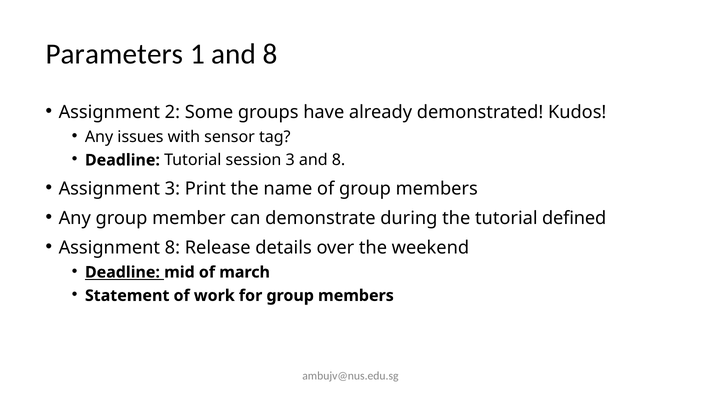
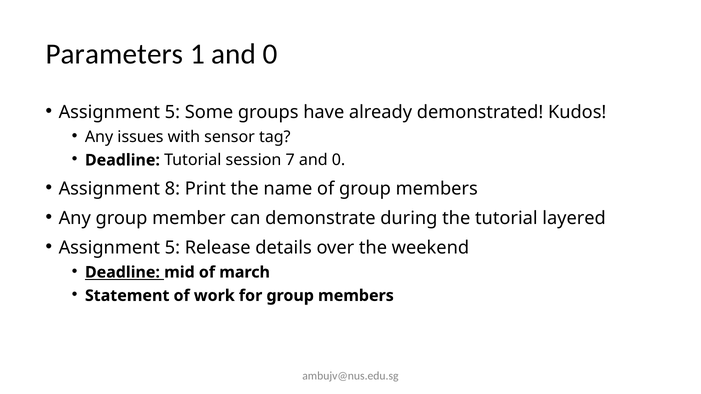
1 and 8: 8 -> 0 (270, 54)
2: 2 -> 5 (172, 112)
session 3: 3 -> 7 (290, 160)
8: 8 -> 0 (339, 160)
Assignment 3: 3 -> 8 (172, 189)
defined: defined -> layered (574, 218)
8: 8 -> 5 (172, 248)
